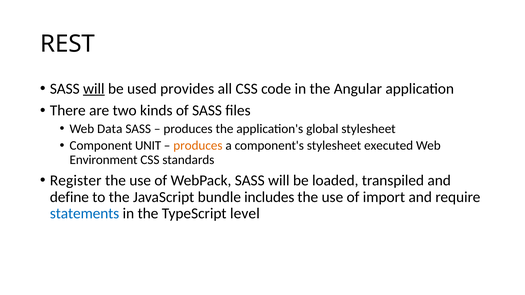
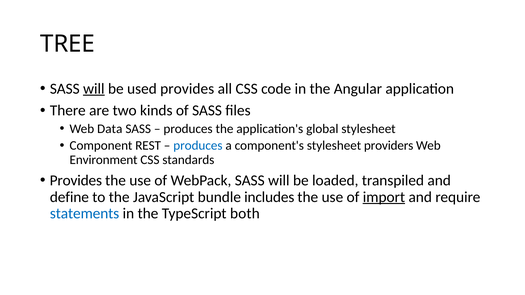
REST: REST -> TREE (68, 44)
UNIT: UNIT -> REST (148, 146)
produces colour: orange -> blue (198, 146)
executed: executed -> providers (389, 146)
Register: Register -> Provides (76, 181)
import underline: none -> present (384, 197)
level: level -> both (245, 214)
